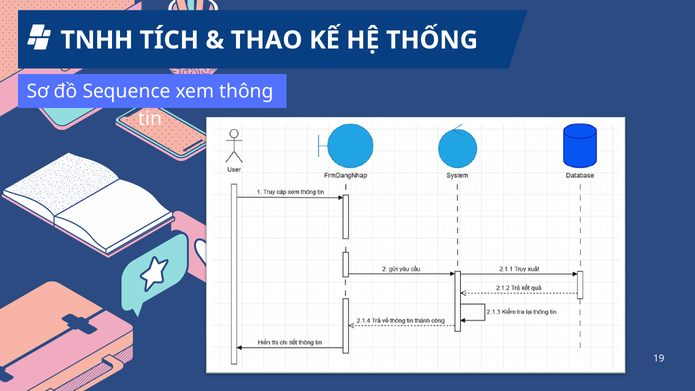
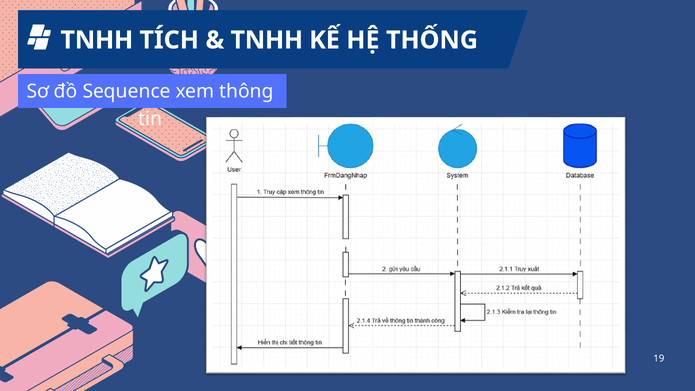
THAO: THAO -> TNHH (267, 40)
